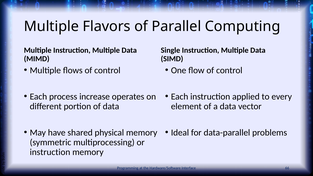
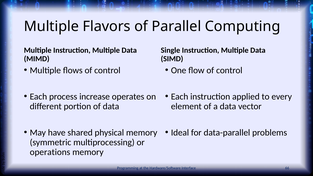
instruction: instruction -> operations (50, 152)
